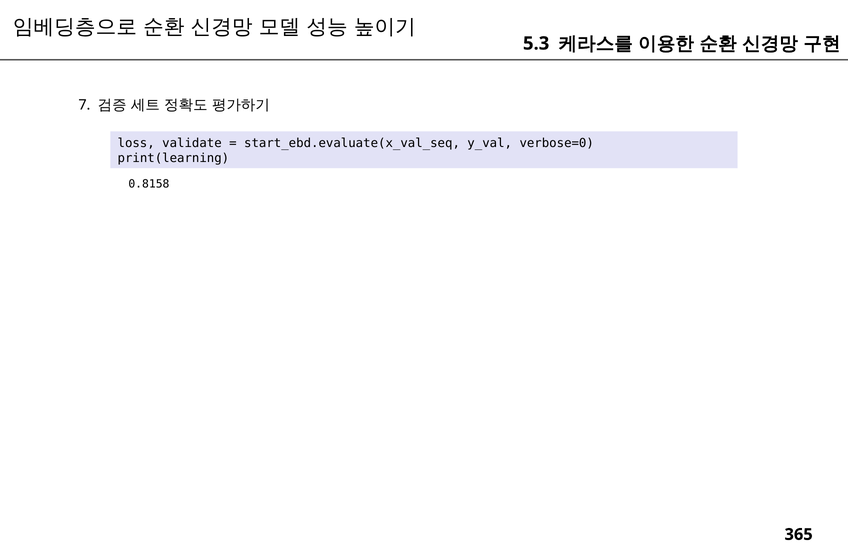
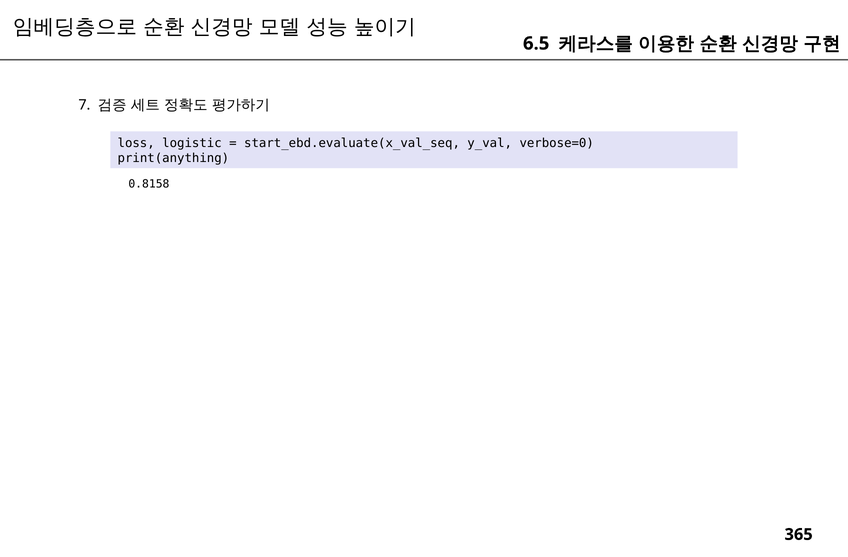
5.3: 5.3 -> 6.5 (536, 43)
validate: validate -> logistic (192, 143)
print(learning: print(learning -> print(anything (173, 158)
